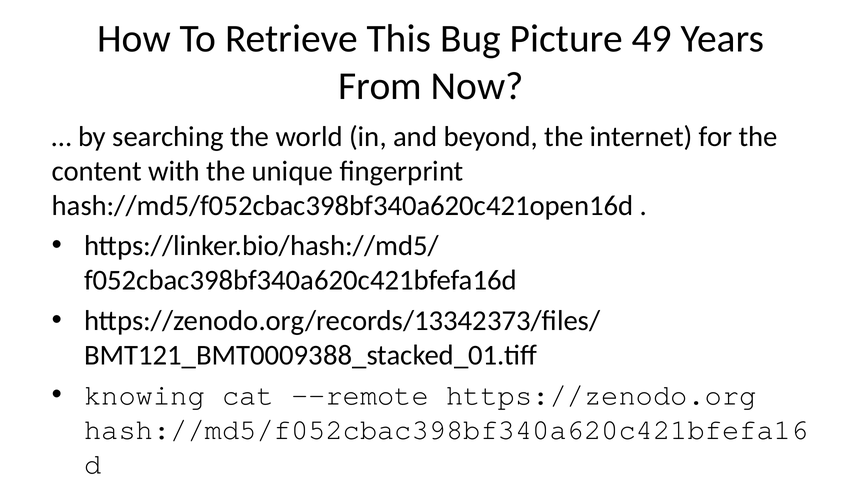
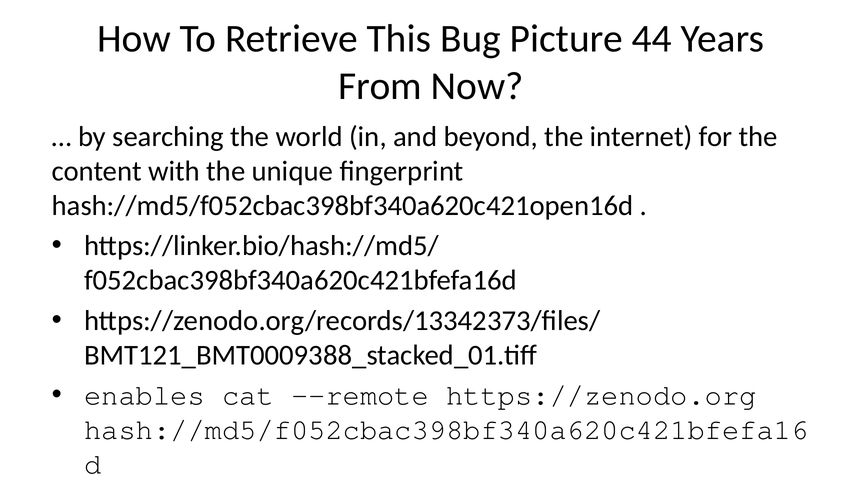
49: 49 -> 44 (652, 39)
knowing: knowing -> enables (144, 395)
